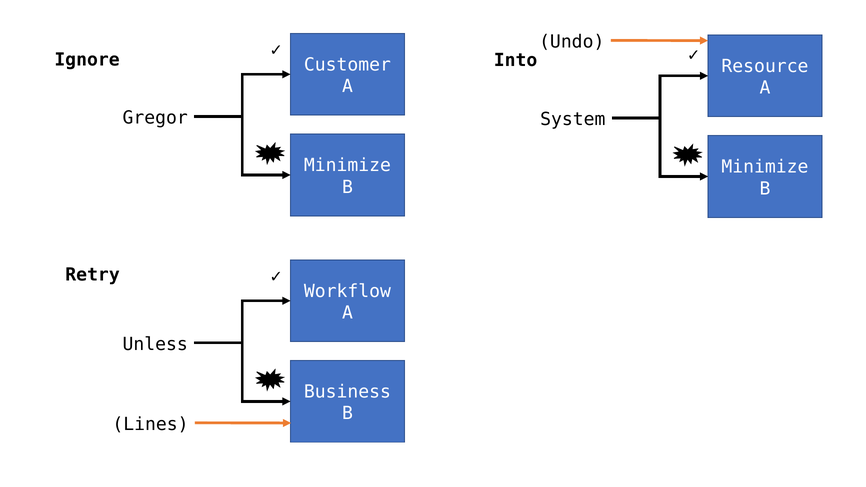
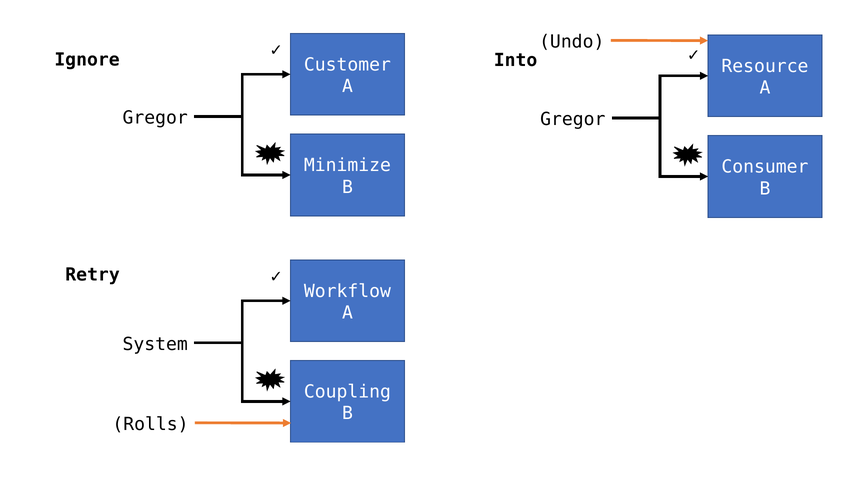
System: System -> Gregor (573, 119)
Minimize: Minimize -> Consumer (765, 167)
Unless: Unless -> System (155, 344)
Business: Business -> Coupling (347, 392)
Lines: Lines -> Rolls (150, 424)
